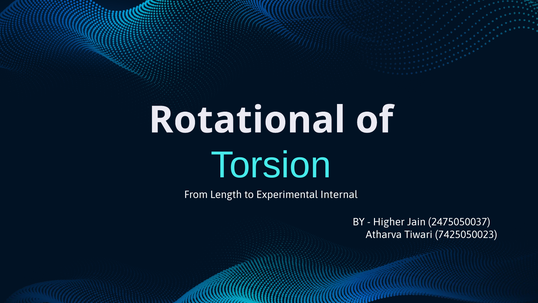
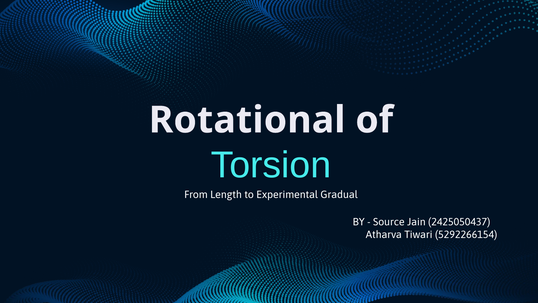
Internal: Internal -> Gradual (339, 194)
Higher: Higher -> Source (389, 222)
2475050037: 2475050037 -> 2425050437 (459, 222)
7425050023: 7425050023 -> 5292266154 (466, 234)
